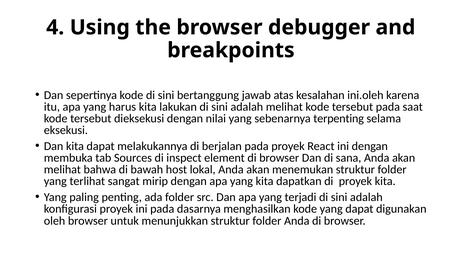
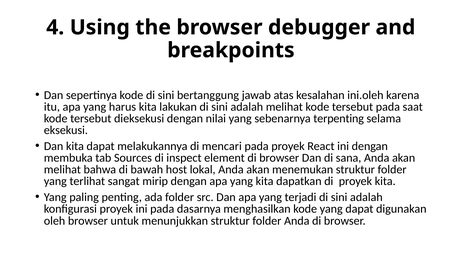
berjalan: berjalan -> mencari (222, 146)
